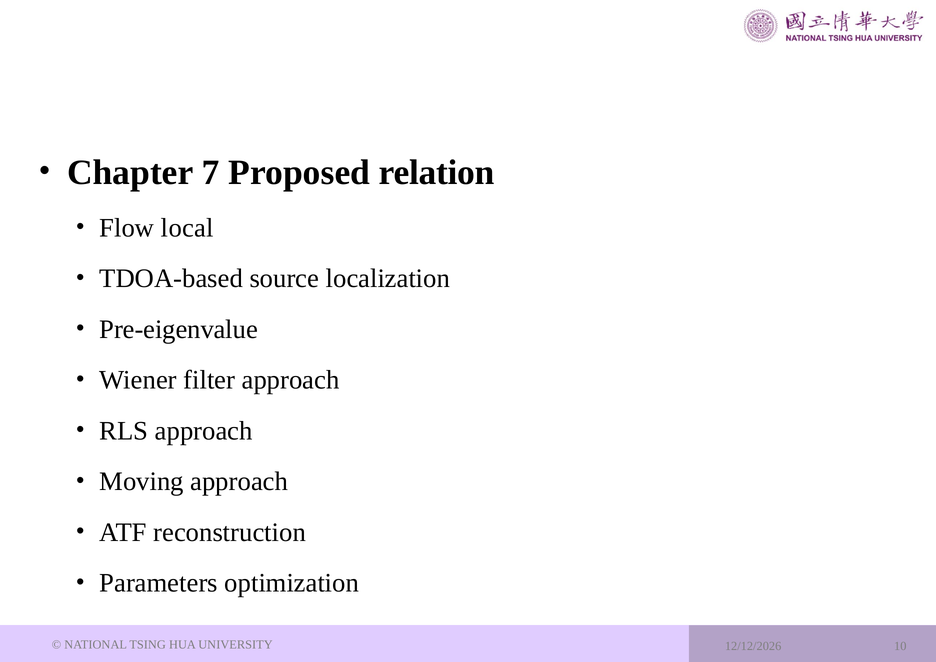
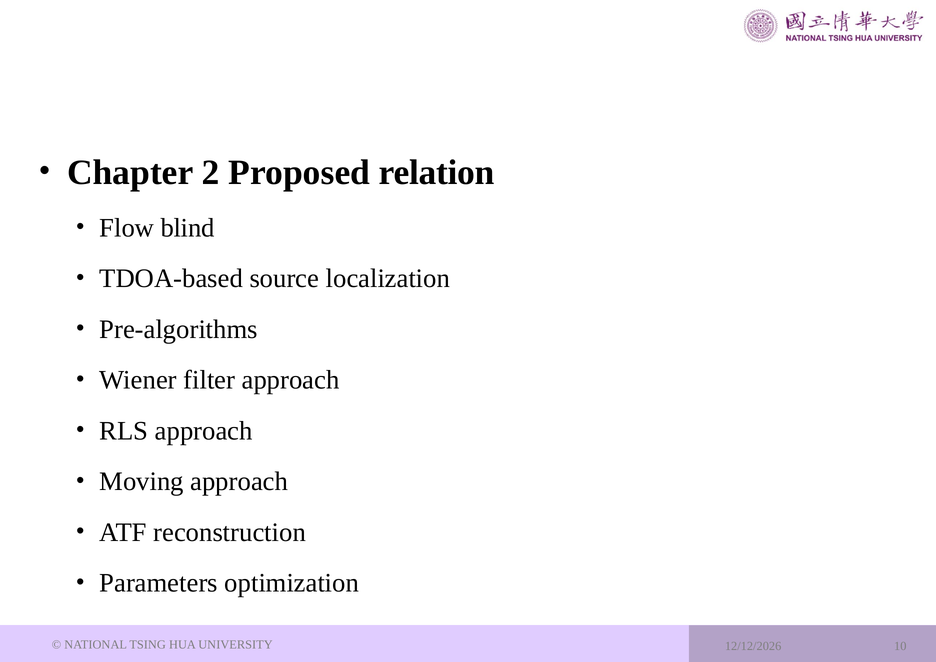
7: 7 -> 2 (211, 172)
local: local -> blind (188, 228)
Pre-eigenvalue: Pre-eigenvalue -> Pre-algorithms (179, 329)
